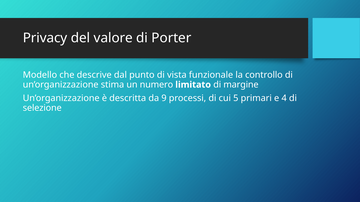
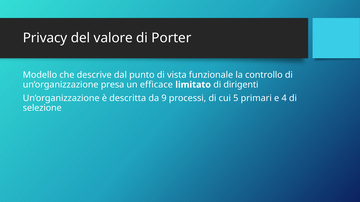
stima: stima -> presa (113, 85)
numero: numero -> efficace (156, 85)
margine: margine -> dirigenti (241, 85)
